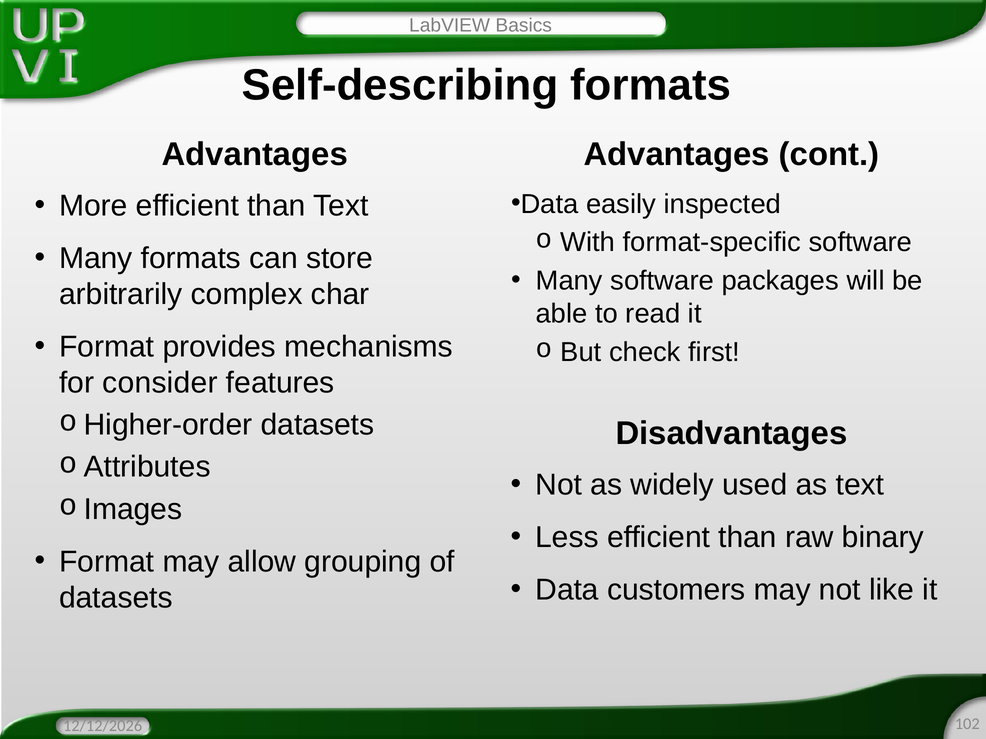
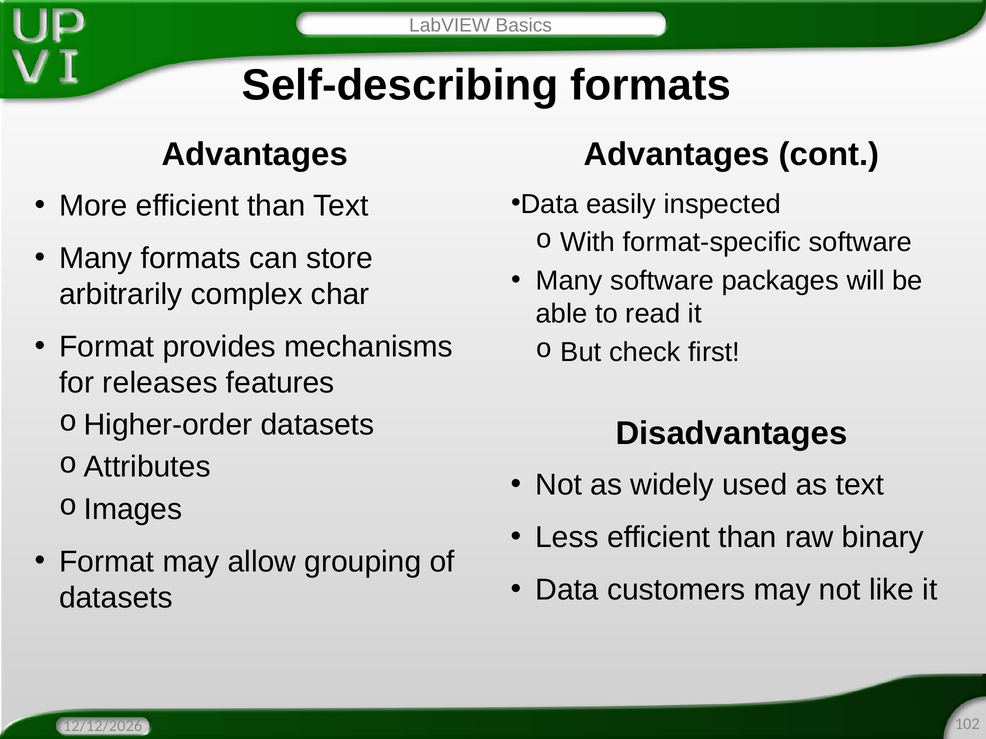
consider: consider -> releases (160, 383)
